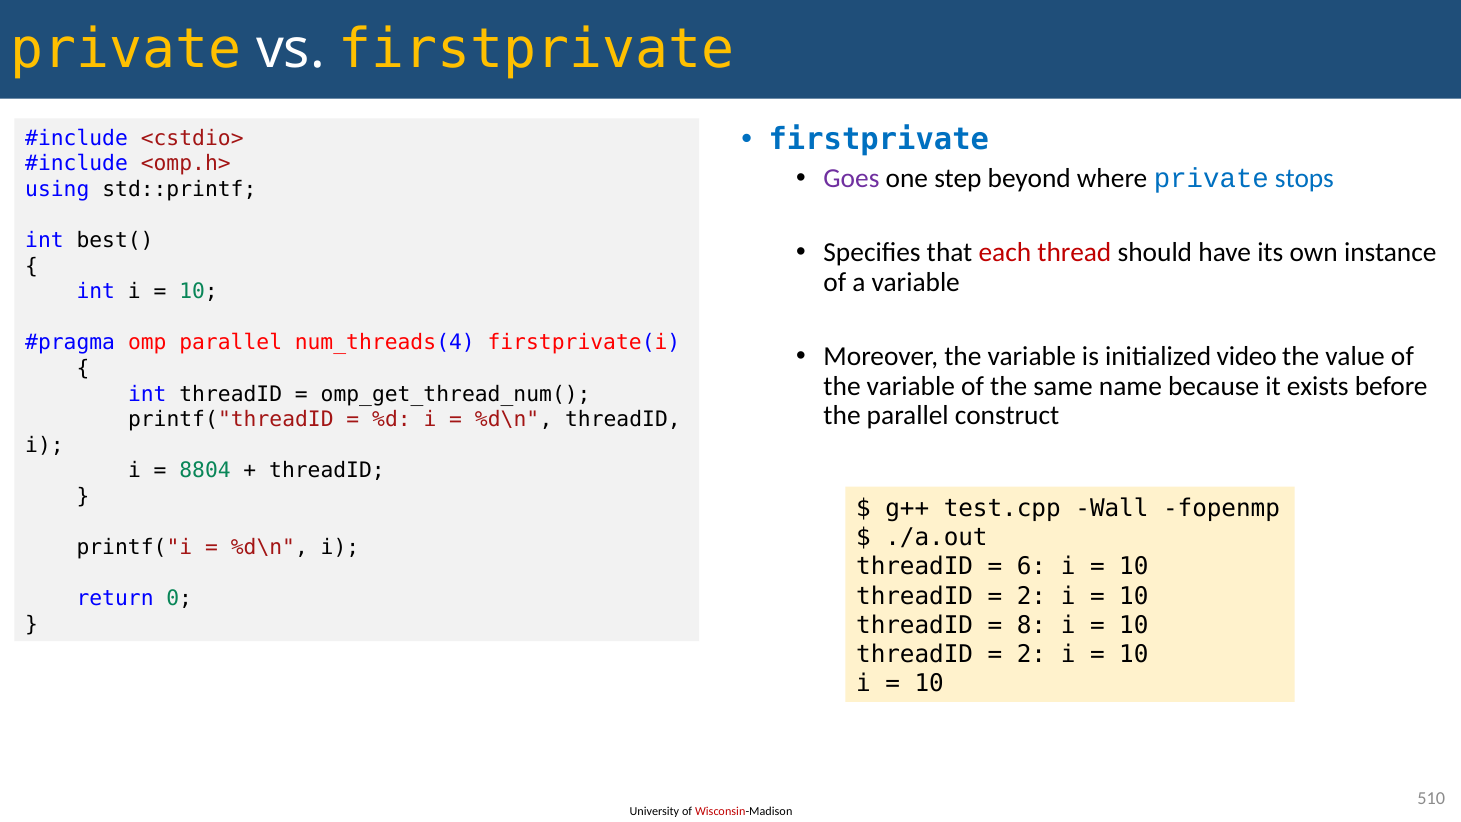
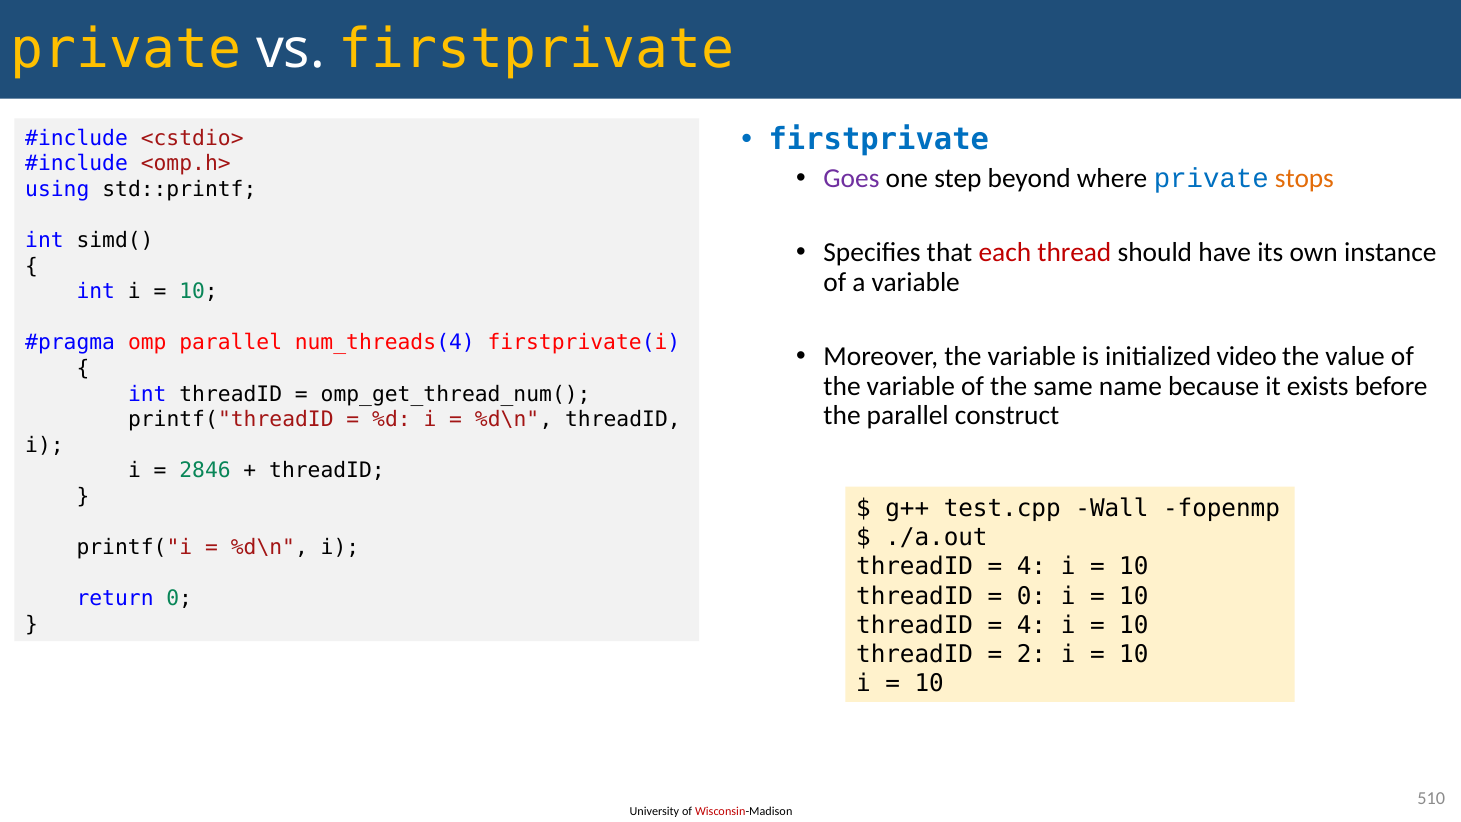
stops colour: blue -> orange (1304, 178)
best(: best( -> simd( (115, 241)
8804: 8804 -> 2846 (205, 471)
6: 6 -> 4 (1031, 567)
2: 2 -> 0 (1031, 596)
8: 8 -> 4 (1031, 625)
